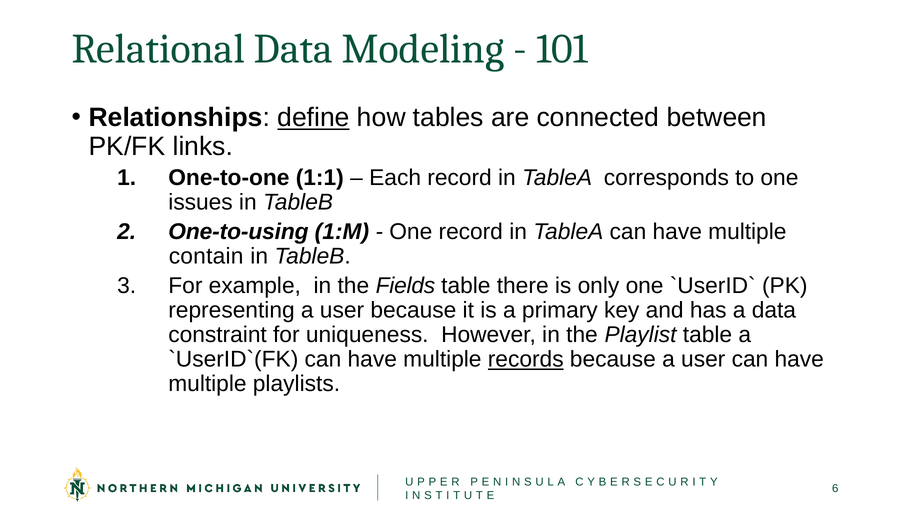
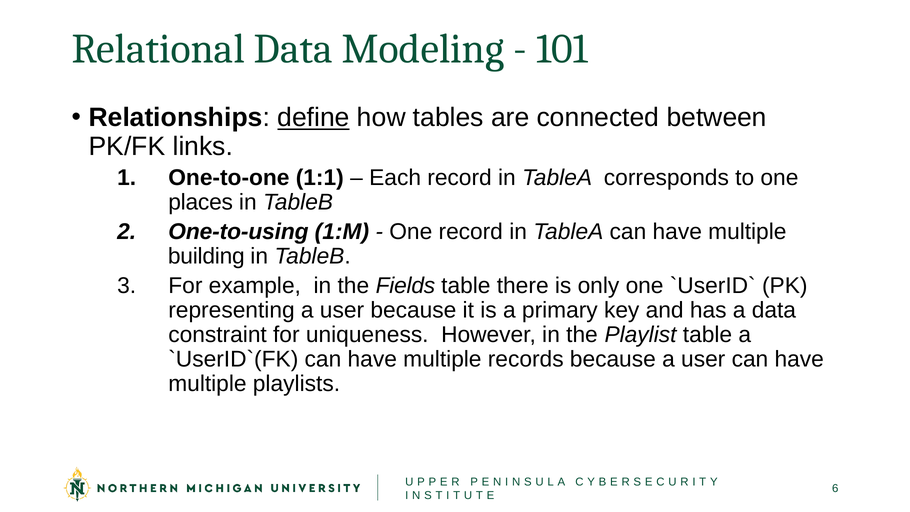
issues: issues -> places (201, 202)
contain: contain -> building (206, 256)
records underline: present -> none (526, 359)
